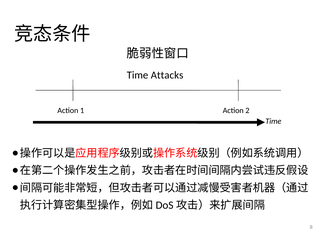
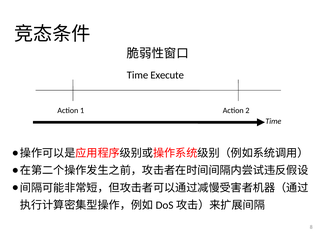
Attacks: Attacks -> Execute (167, 75)
